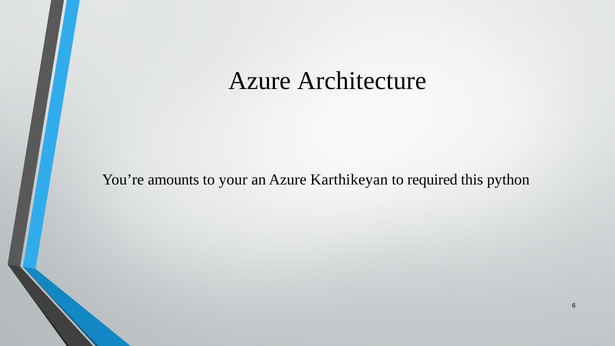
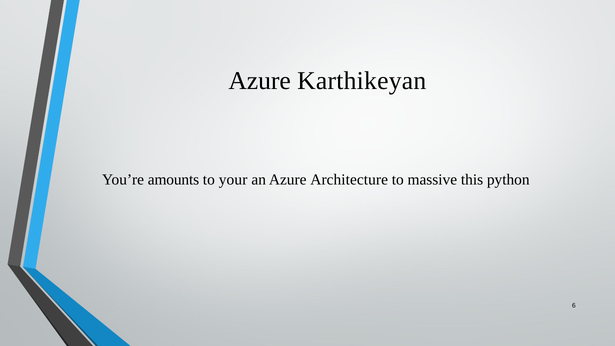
Architecture: Architecture -> Karthikeyan (362, 81)
Karthikeyan: Karthikeyan -> Architecture (349, 180)
required: required -> massive (432, 180)
